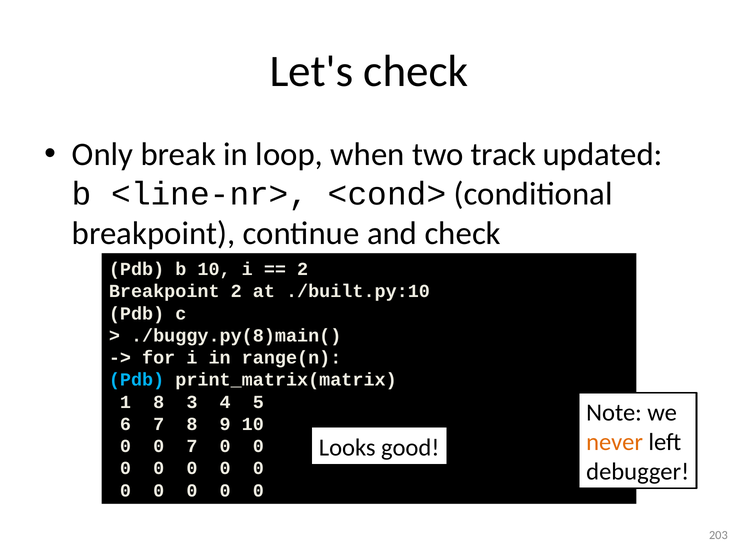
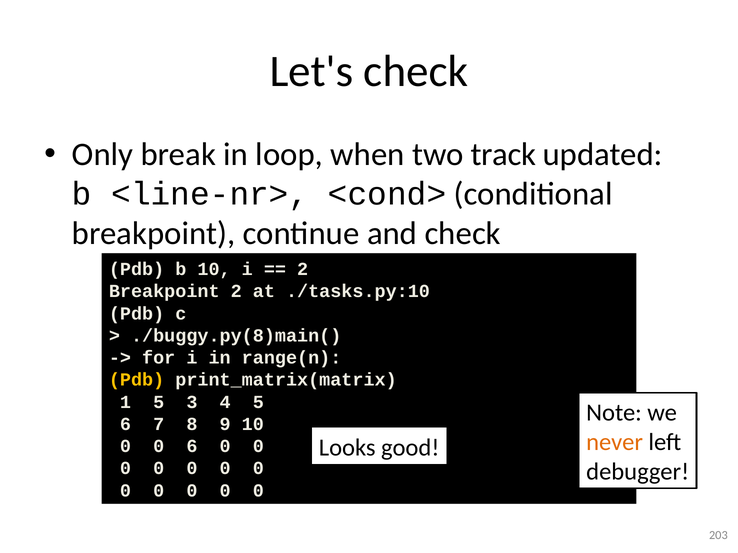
./built.py:10: ./built.py:10 -> ./tasks.py:10 (358, 292)
Pdb colour: light blue -> yellow (137, 380)
1 8: 8 -> 5 (159, 402)
0 7: 7 -> 6 (192, 447)
